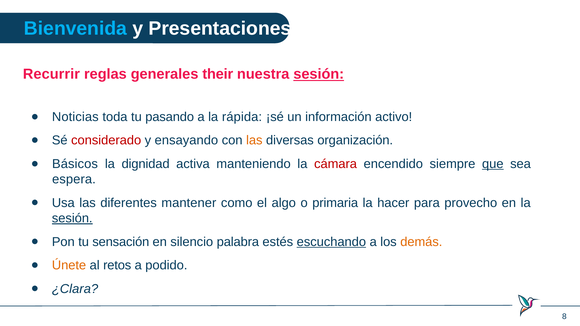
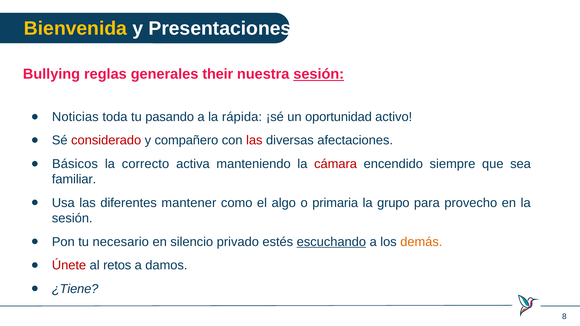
Bienvenida colour: light blue -> yellow (75, 28)
Recurrir: Recurrir -> Bullying (51, 74)
información: información -> oportunidad (338, 117)
ensayando: ensayando -> compañero (186, 140)
las colour: orange -> red (254, 140)
organización: organización -> afectaciones (355, 140)
dignidad: dignidad -> correcto (145, 164)
que underline: present -> none (493, 164)
espera: espera -> familiar (74, 179)
hacer: hacer -> grupo (393, 203)
sesión underline: present -> none (72, 218)
sensación: sensación -> necesario (121, 242)
palabra: palabra -> privado (238, 242)
Únete colour: orange -> red (69, 265)
podido: podido -> damos (166, 265)
¿Clara: ¿Clara -> ¿Tiene (75, 289)
